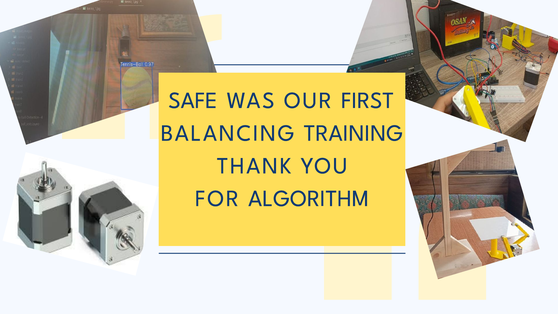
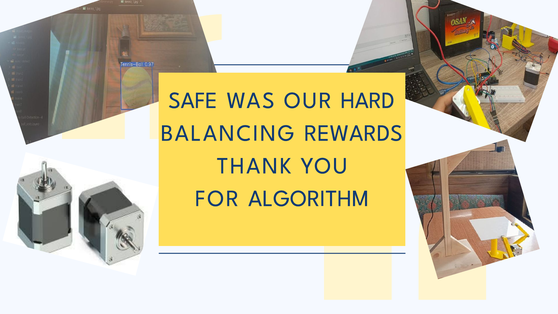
FIRST: FIRST -> HARD (368, 100)
TRAINING: TRAINING -> REWARDS (353, 133)
